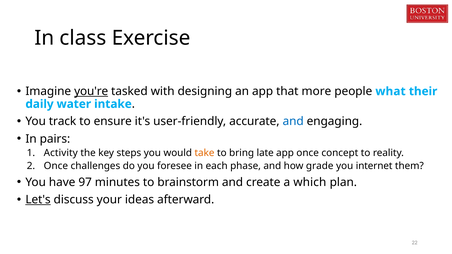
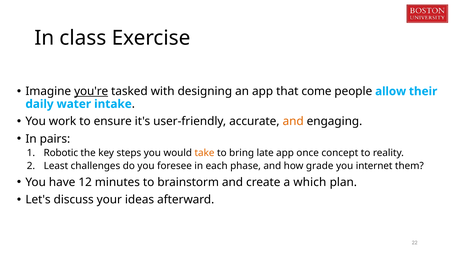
more: more -> come (317, 91)
what: what -> allow (391, 91)
track: track -> work (63, 122)
and colour: blue -> orange (293, 122)
Activity: Activity -> Robotic (61, 153)
Once: Once -> Least (56, 166)
97: 97 -> 12 (85, 182)
Let's underline: present -> none (38, 200)
